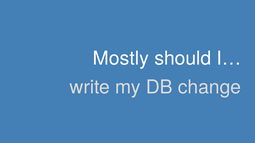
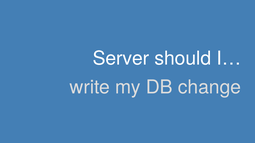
Mostly: Mostly -> Server (121, 59)
